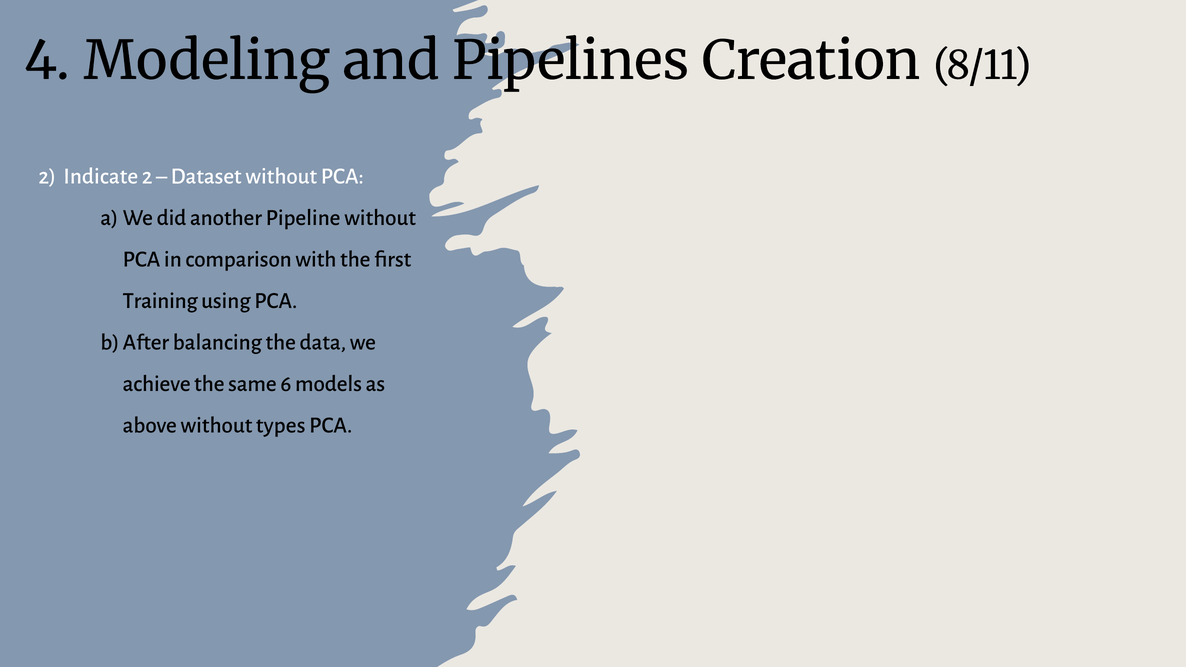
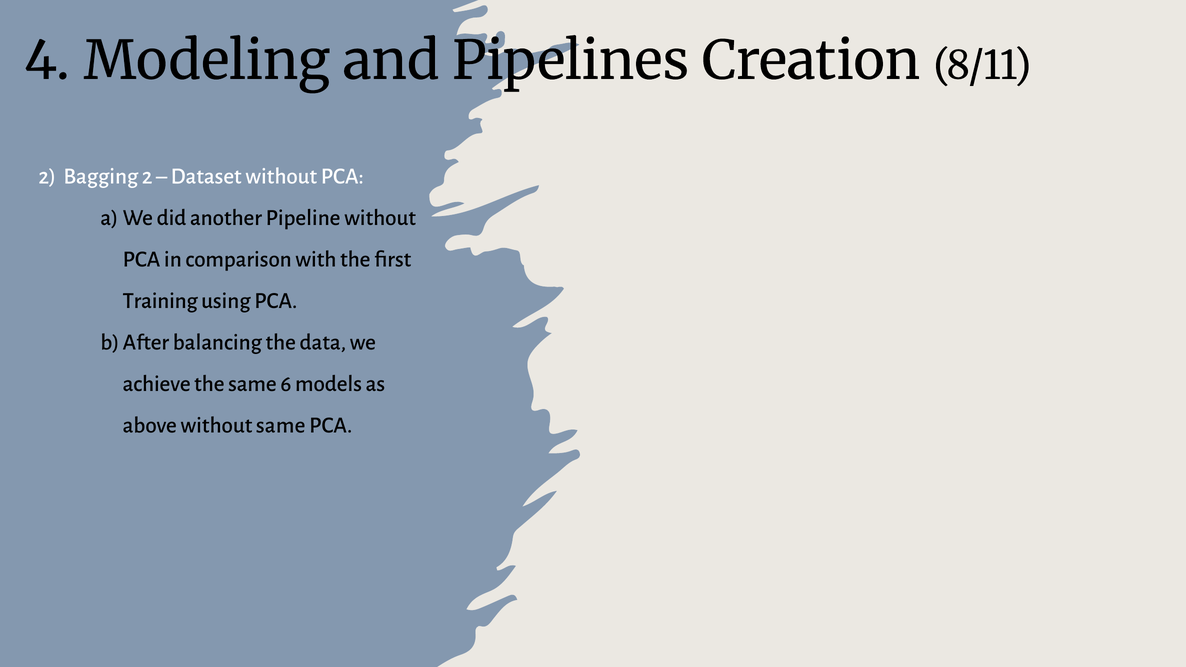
Indicate: Indicate -> Bagging (101, 176)
without types: types -> same (281, 425)
